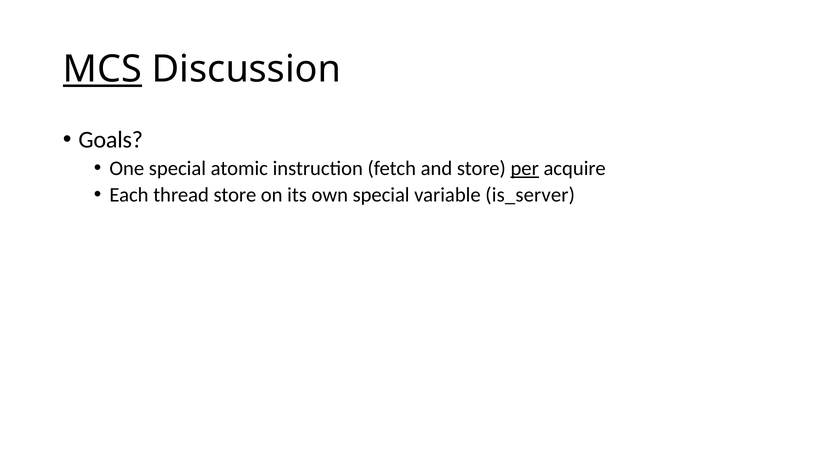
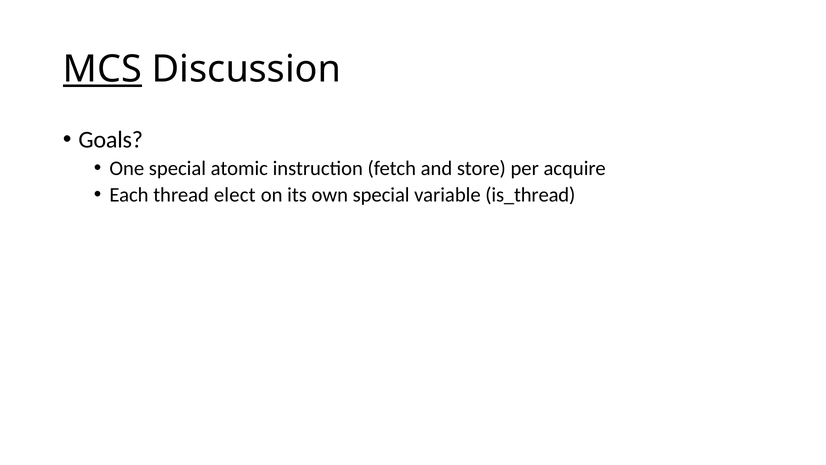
per underline: present -> none (525, 168)
thread store: store -> elect (235, 195)
is_server: is_server -> is_thread (530, 195)
